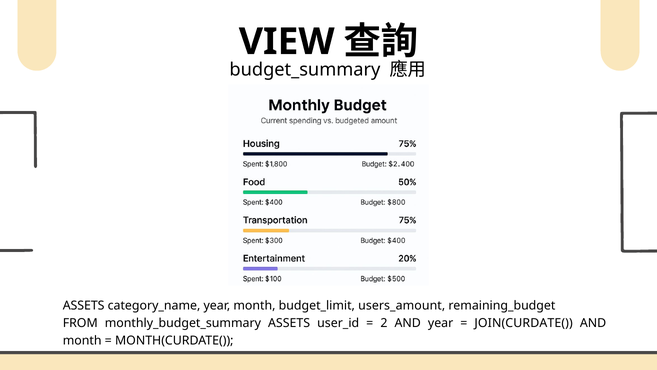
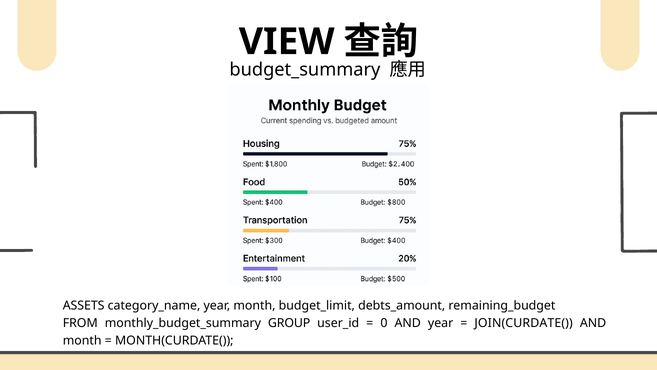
users_amount: users_amount -> debts_amount (402, 305)
monthly_budget_summary ASSETS: ASSETS -> GROUP (289, 323)
2: 2 -> 0 (384, 323)
